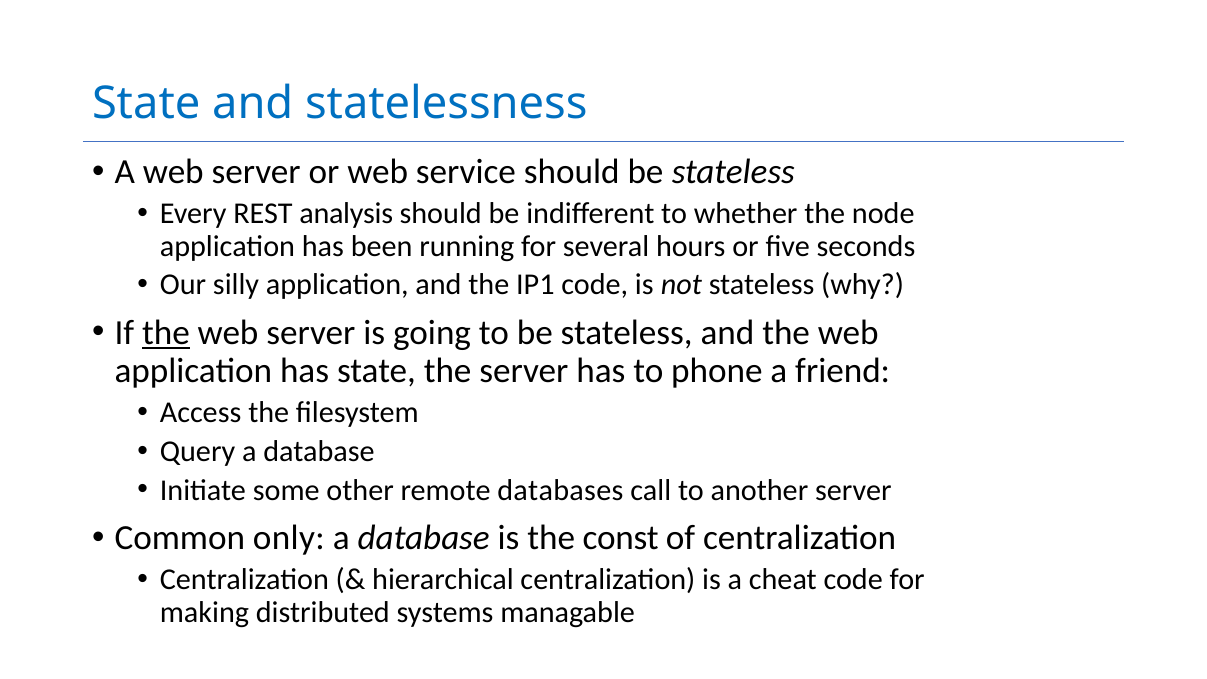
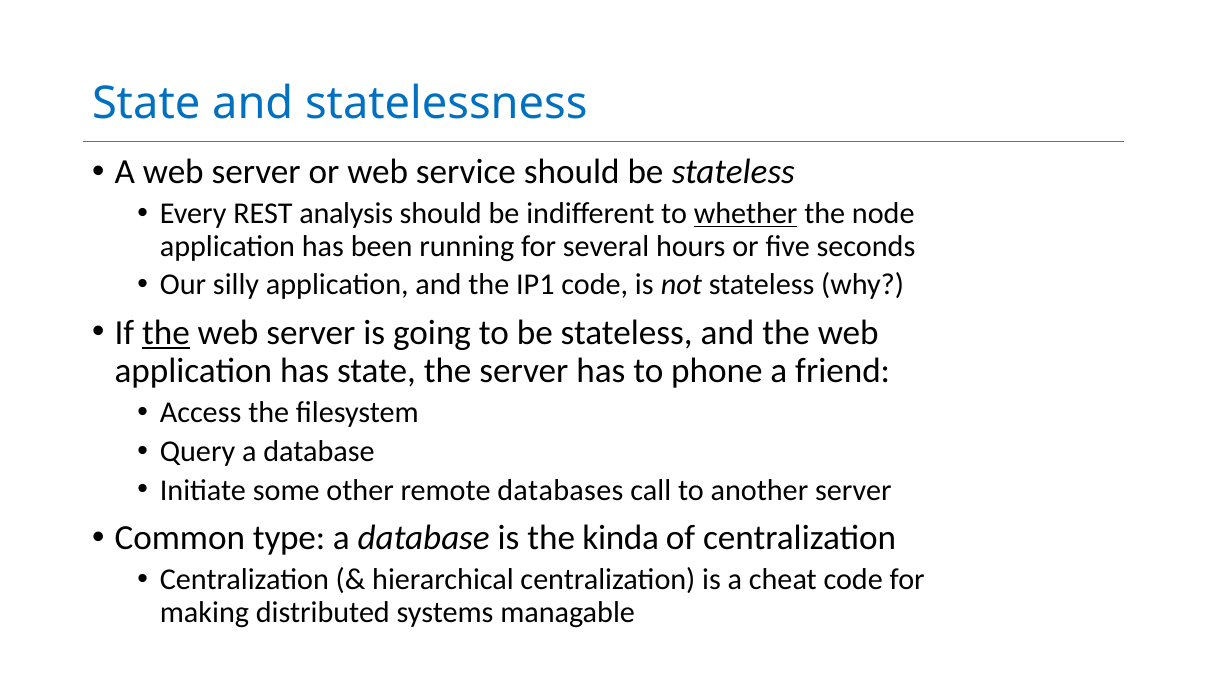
whether underline: none -> present (746, 213)
only: only -> type (289, 538)
const: const -> kinda (621, 538)
